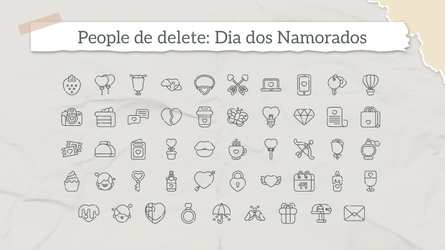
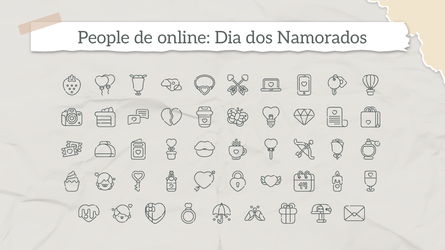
delete: delete -> online (184, 38)
